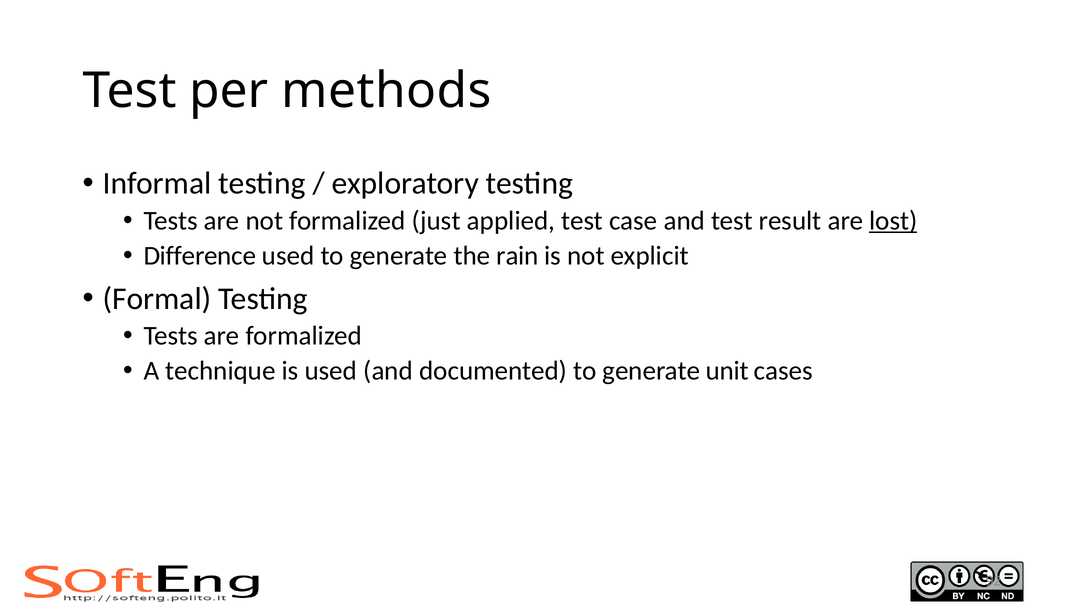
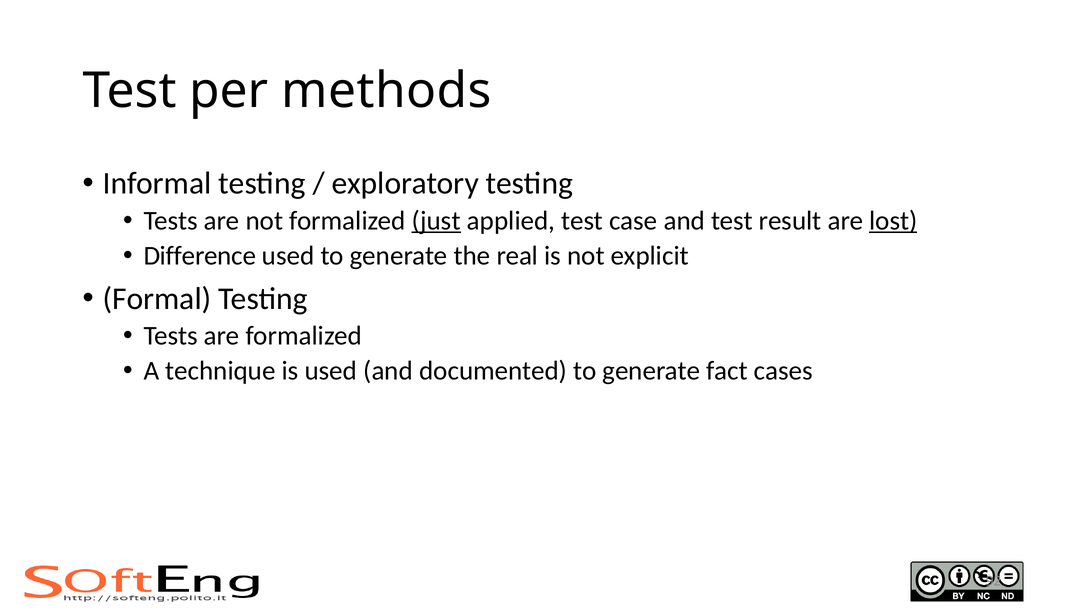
just underline: none -> present (436, 221)
rain: rain -> real (517, 256)
unit: unit -> fact (727, 371)
